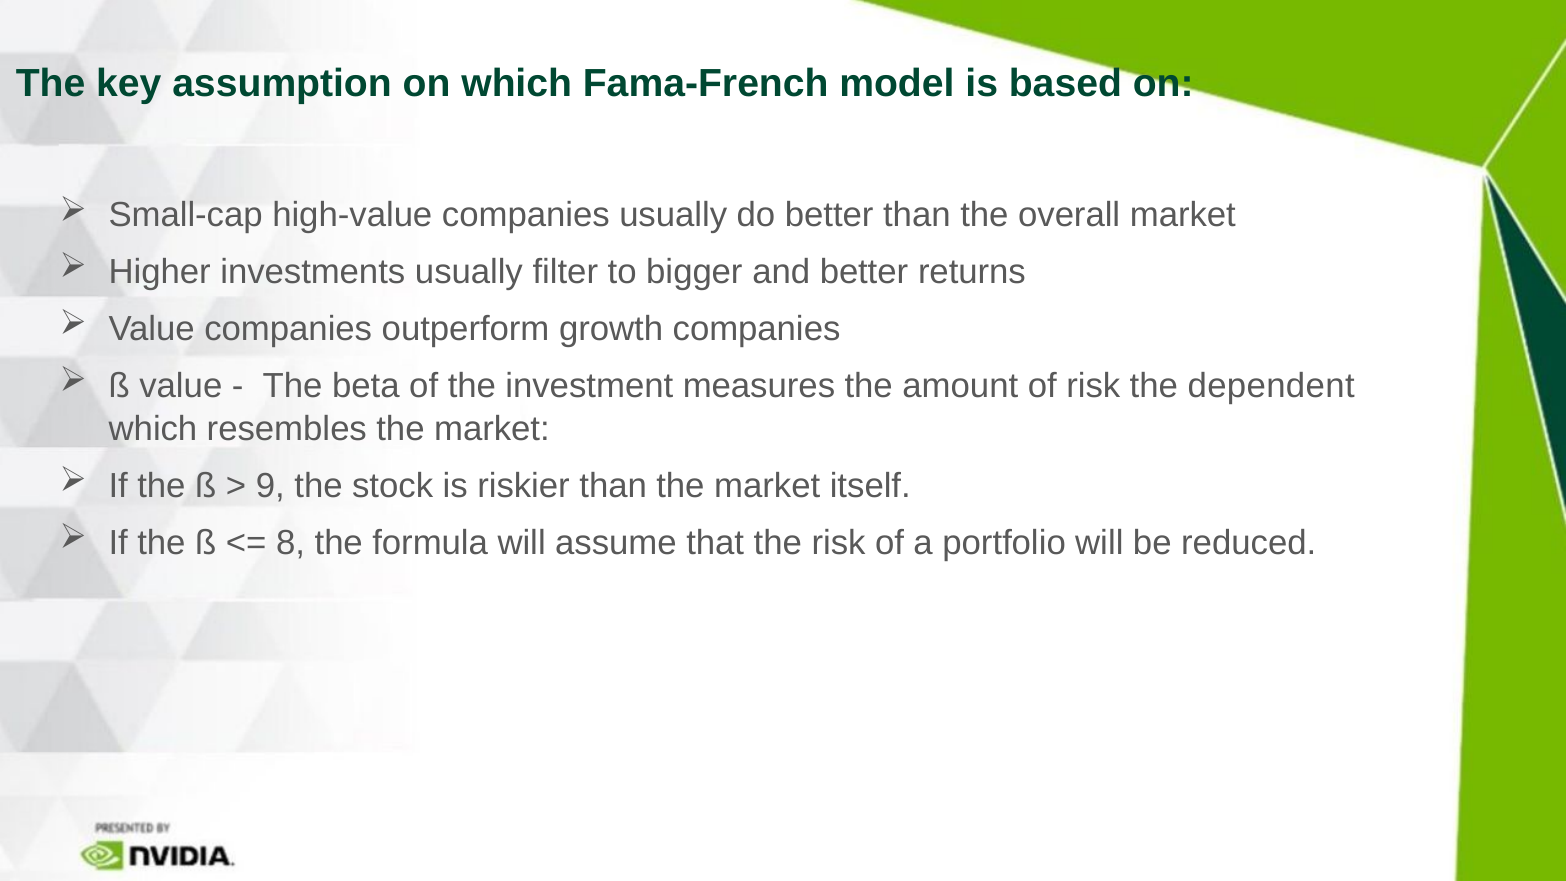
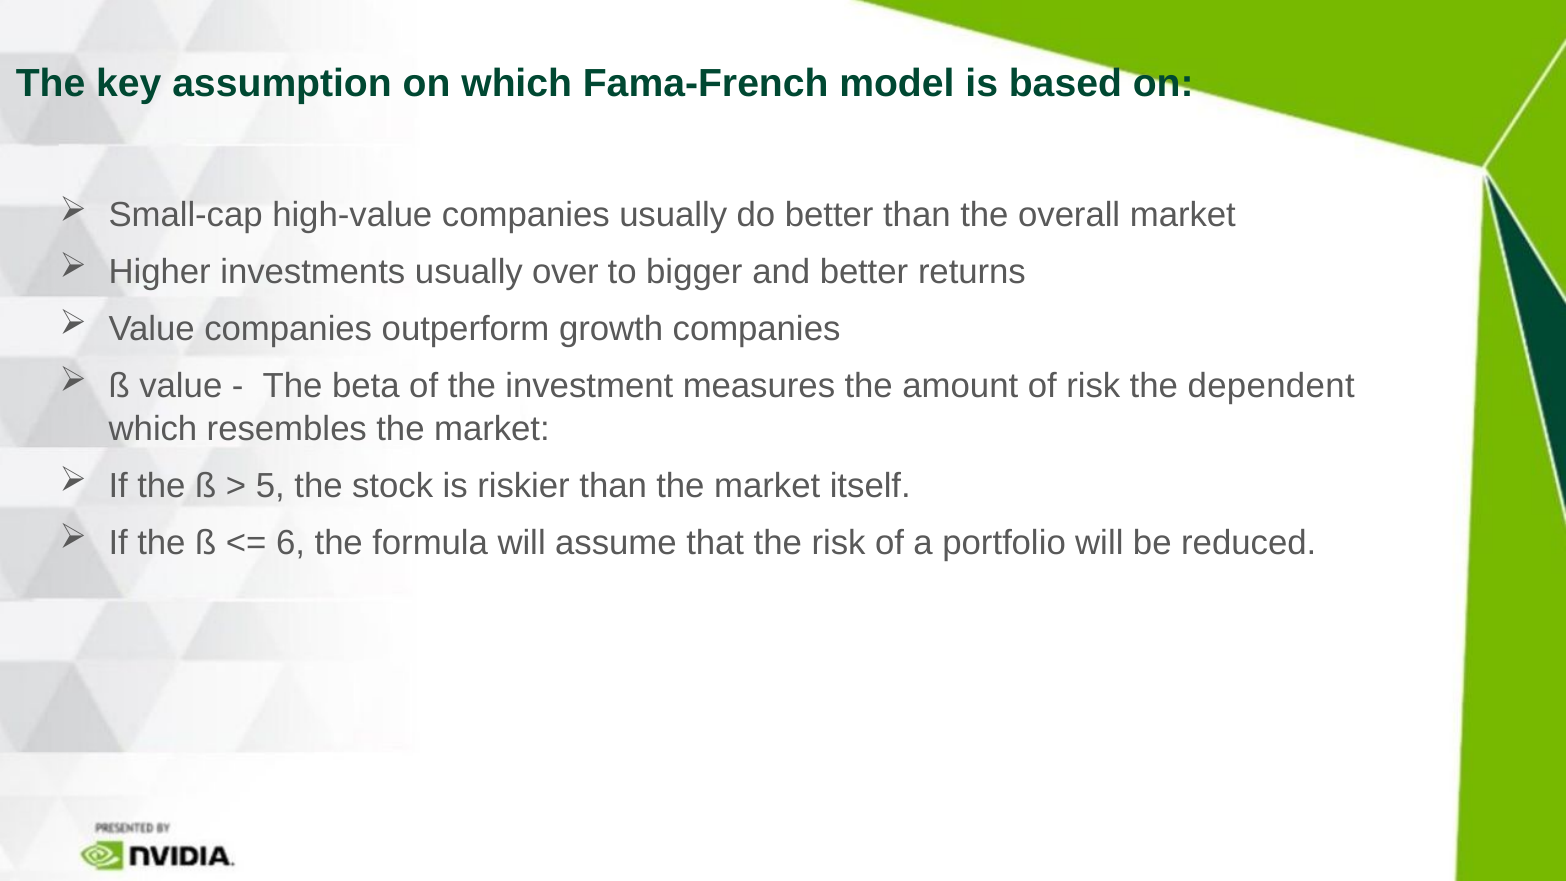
filter: filter -> over (565, 272)
9: 9 -> 5 (270, 486)
8: 8 -> 6 (291, 543)
